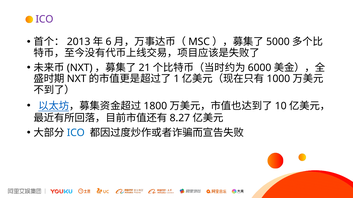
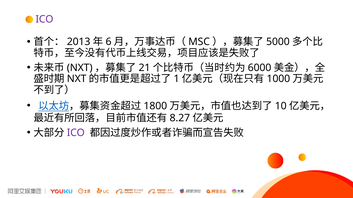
ICO colour: blue -> purple (76, 133)
